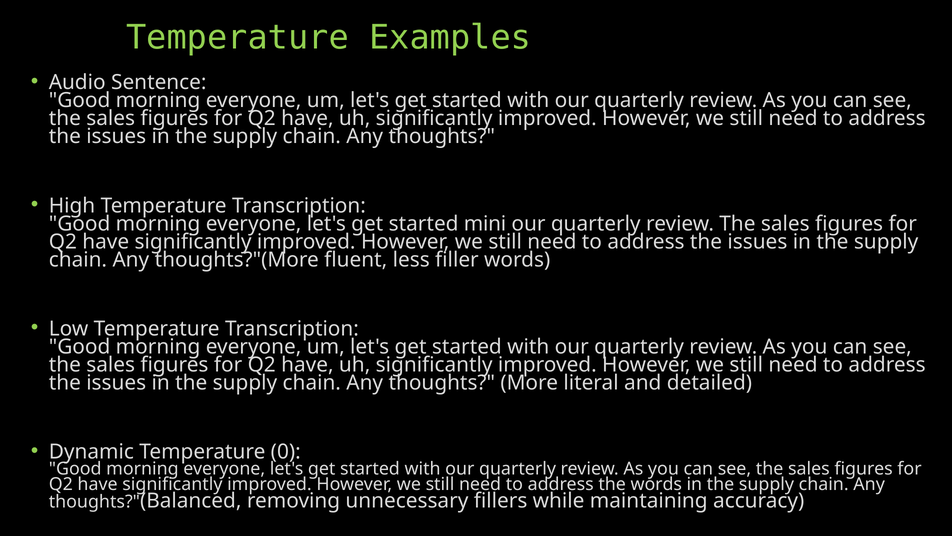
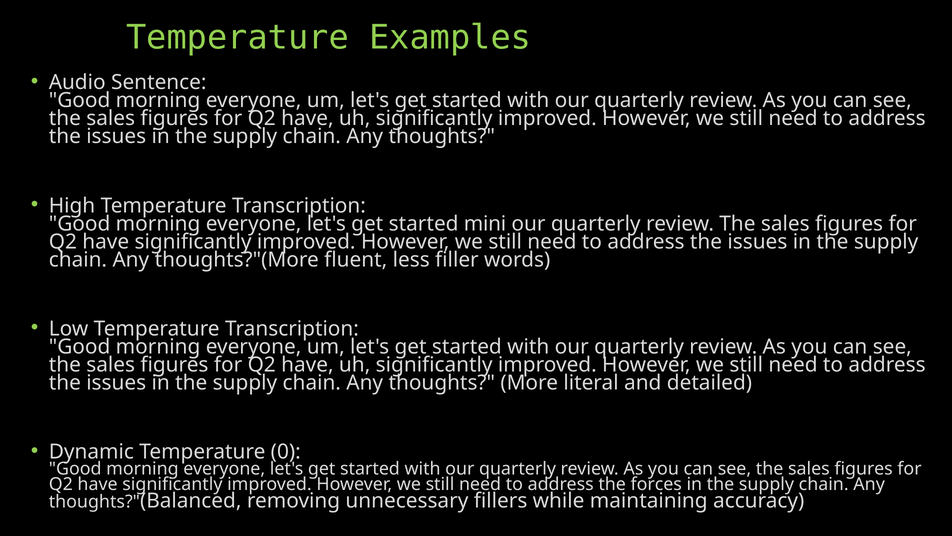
the words: words -> forces (656, 484)
